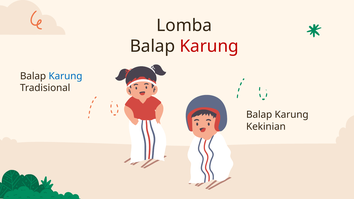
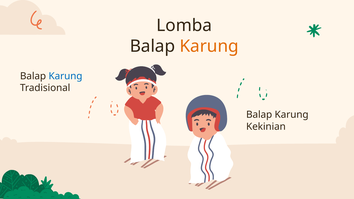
Karung colour: red -> orange (209, 46)
